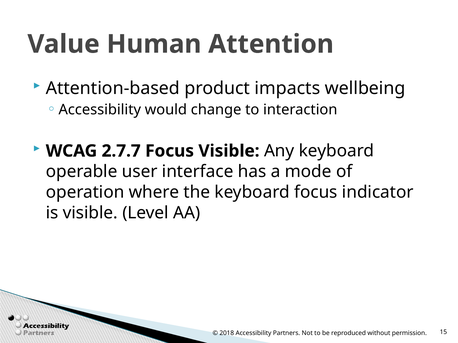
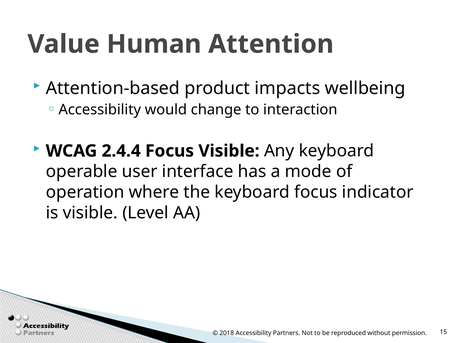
2.7.7: 2.7.7 -> 2.4.4 (121, 151)
